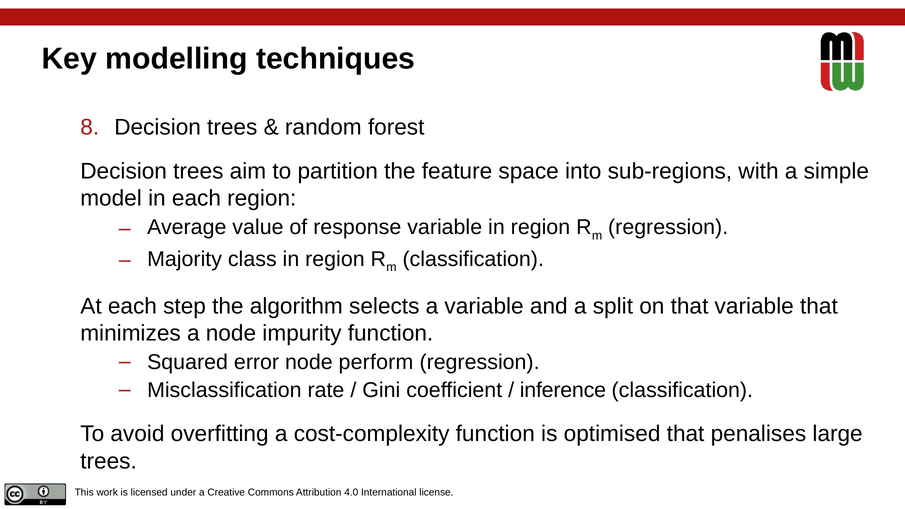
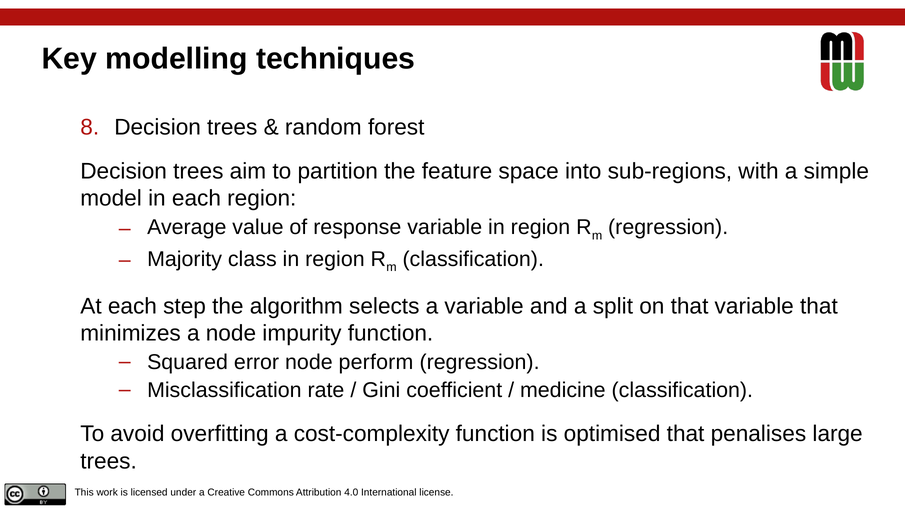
inference: inference -> medicine (563, 390)
